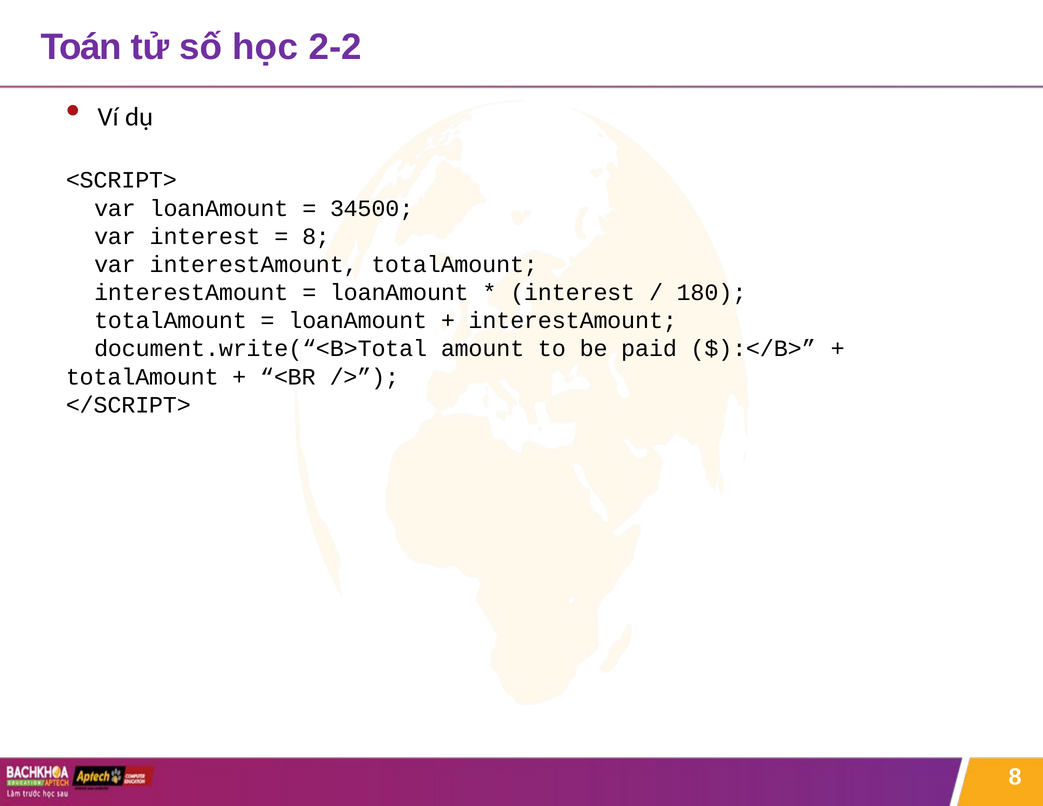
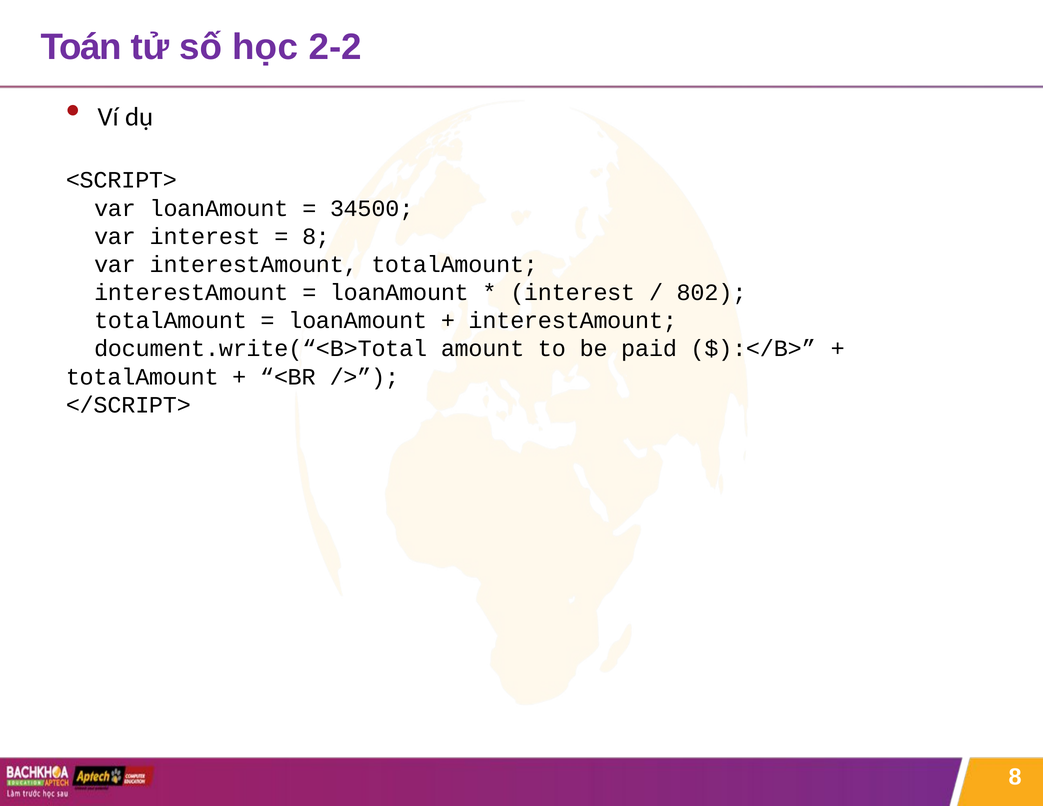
180: 180 -> 802 (712, 293)
